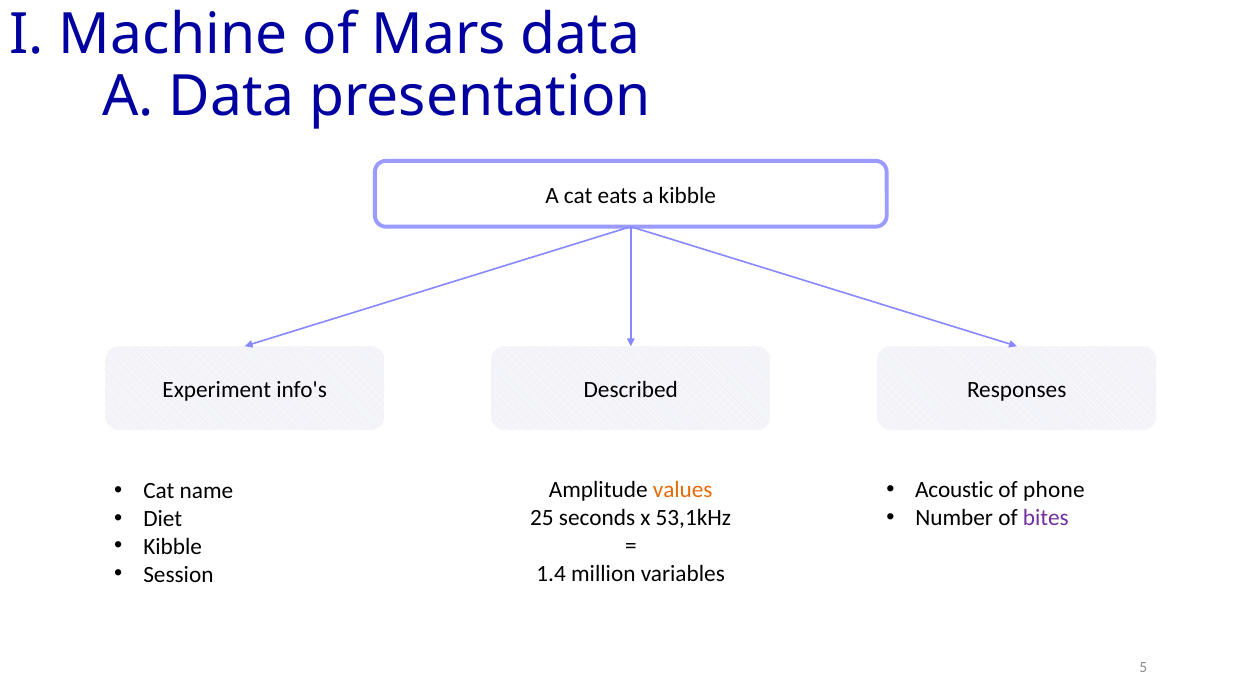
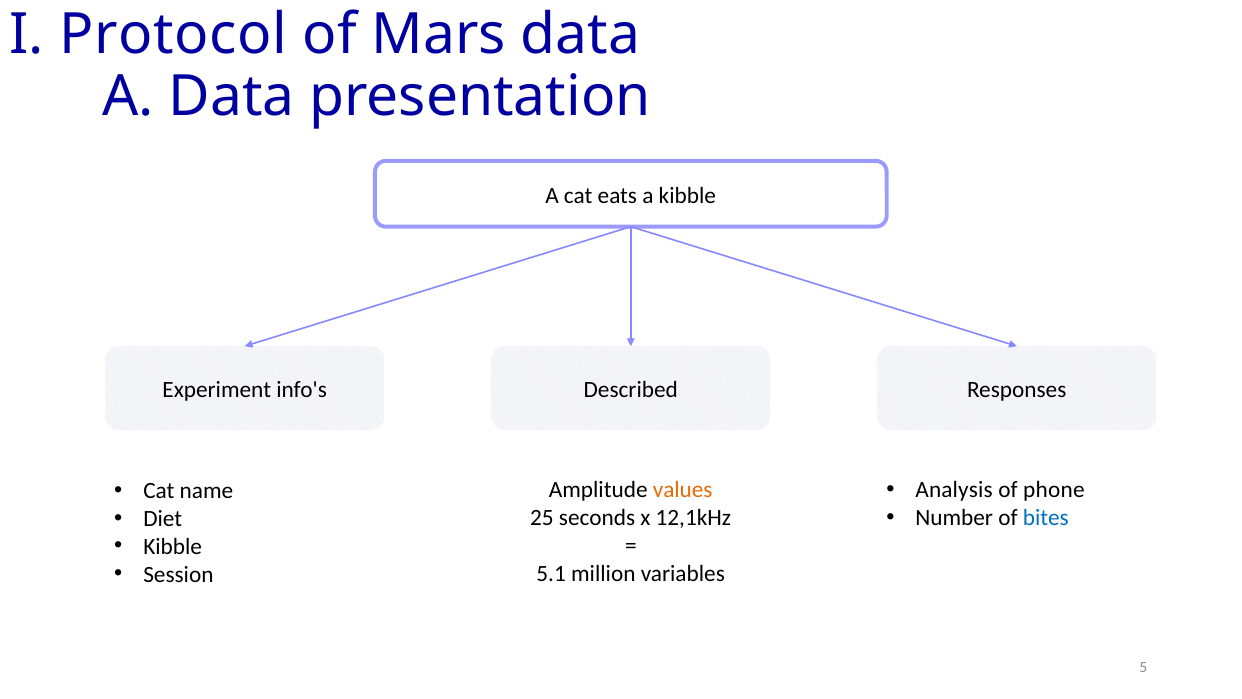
Machine: Machine -> Protocol (173, 35)
Acoustic: Acoustic -> Analysis (954, 490)
bites colour: purple -> blue (1046, 518)
53,1kHz: 53,1kHz -> 12,1kHz (693, 518)
1.4: 1.4 -> 5.1 (551, 574)
